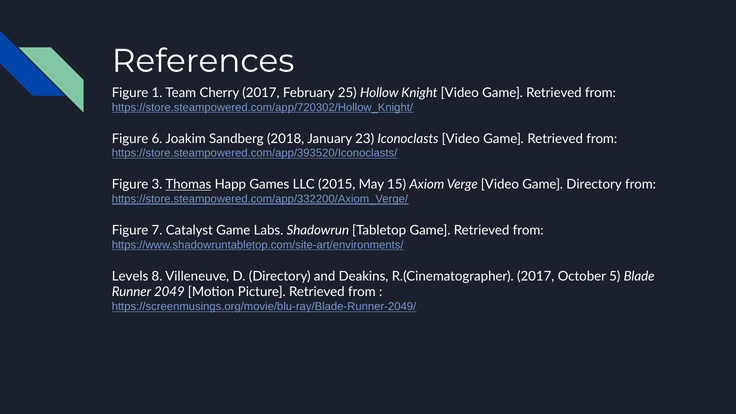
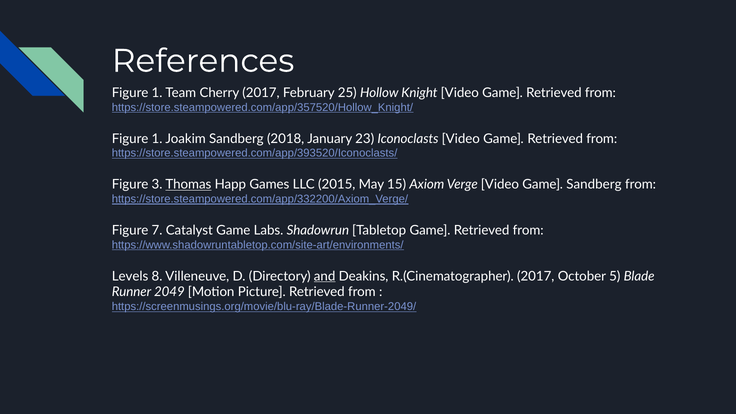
https://store.steampowered.com/app/720302/Hollow_Knight/: https://store.steampowered.com/app/720302/Hollow_Knight/ -> https://store.steampowered.com/app/357520/Hollow_Knight/ (262, 107)
6: 6 -> 1 (157, 139)
Game Directory: Directory -> Sandberg (594, 185)
and underline: none -> present (325, 276)
